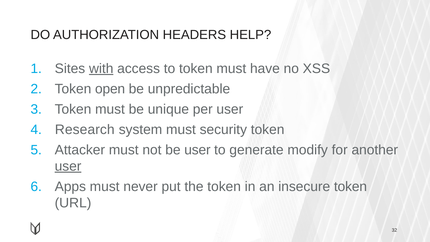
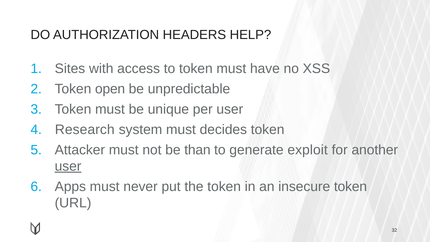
with underline: present -> none (101, 69)
security: security -> decides (223, 130)
be user: user -> than (197, 150)
modify: modify -> exploit (308, 150)
